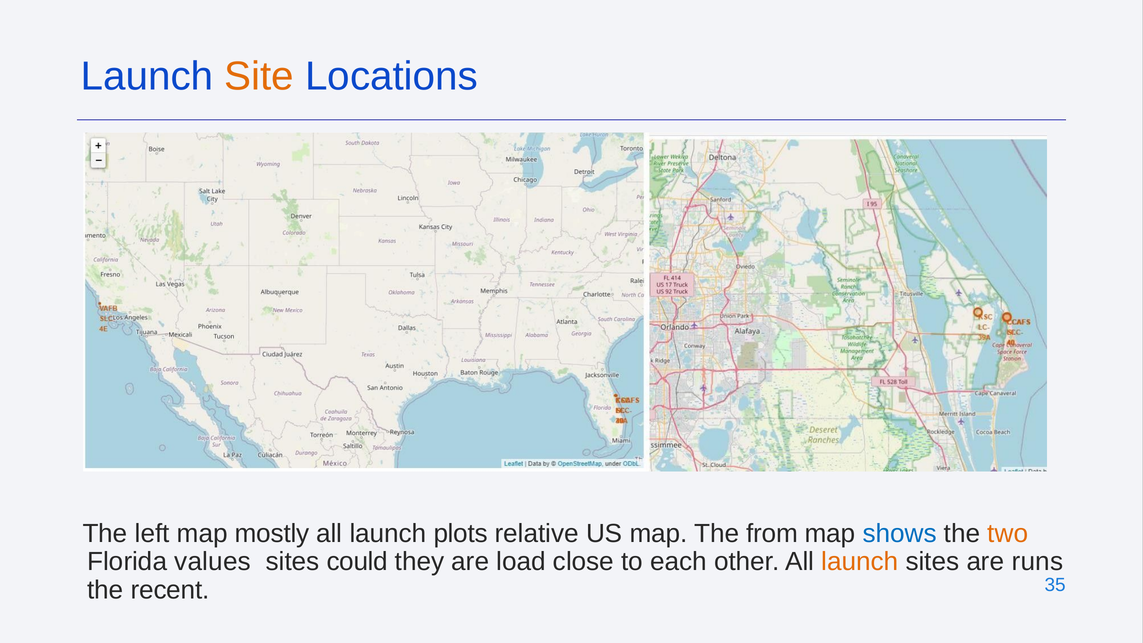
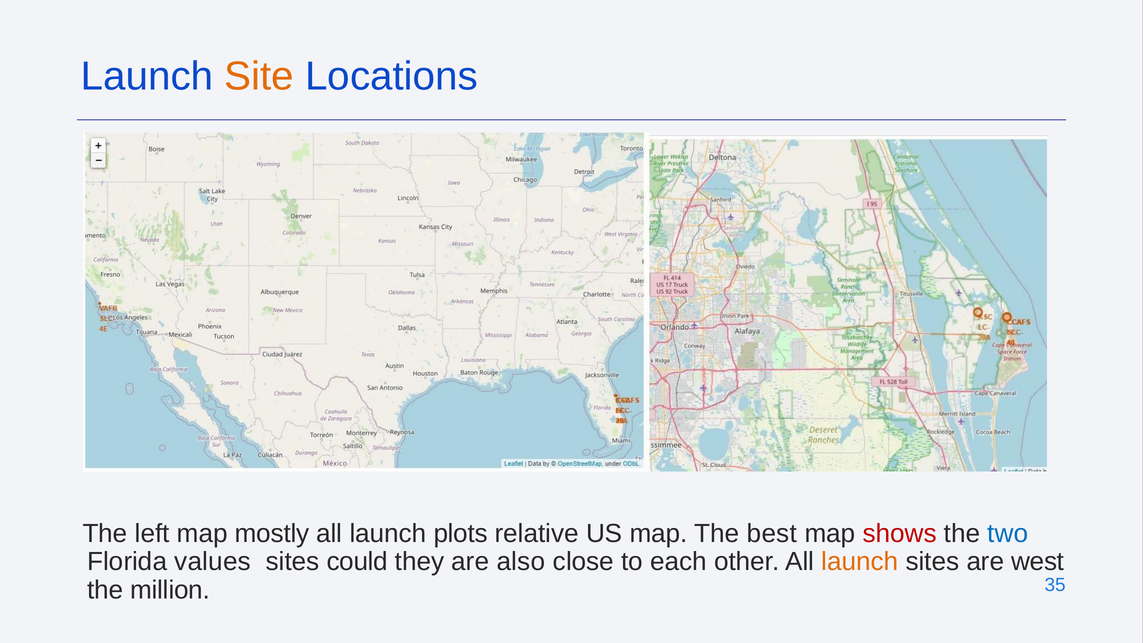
from: from -> best (772, 533)
shows colour: blue -> red (900, 533)
two colour: orange -> blue (1008, 533)
load: load -> also (521, 562)
runs: runs -> west (1038, 562)
recent: recent -> million (170, 590)
